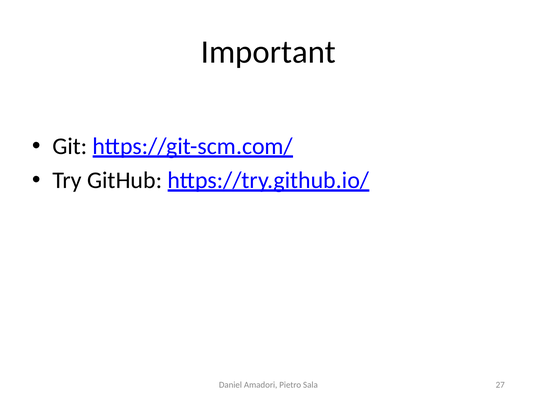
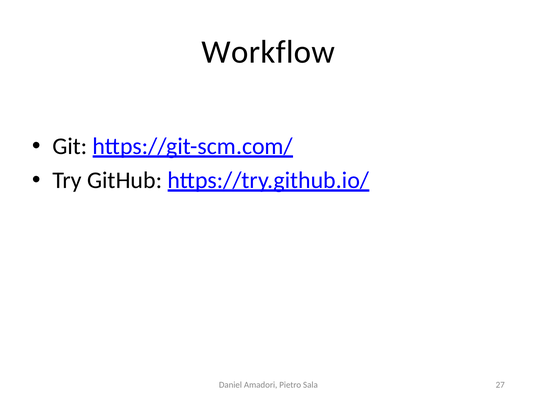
Important: Important -> Workflow (268, 52)
